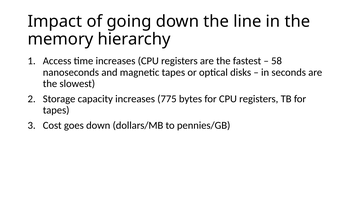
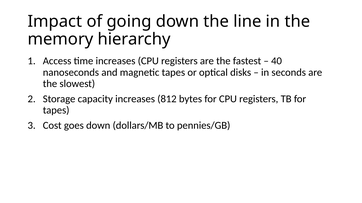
58: 58 -> 40 (277, 61)
775: 775 -> 812 (167, 99)
